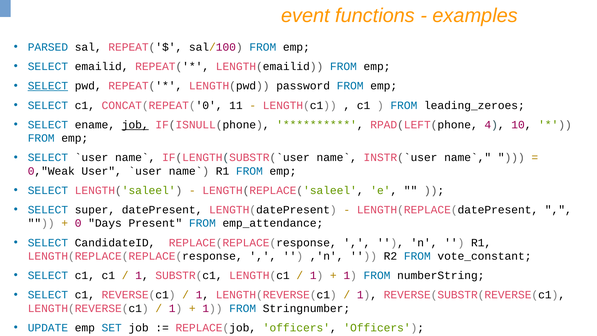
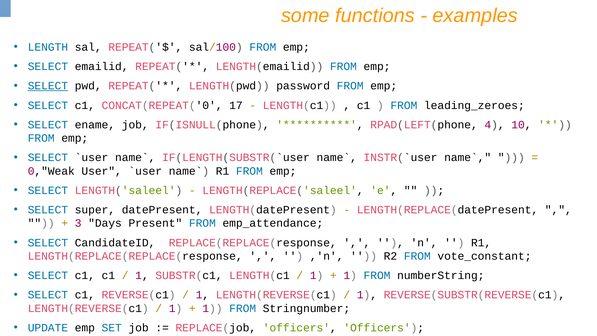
event: event -> some (305, 16)
PARSED: PARSED -> LENGTH (48, 47)
11: 11 -> 17 (236, 105)
job underline: present -> none (135, 125)
0: 0 -> 3 (78, 223)
